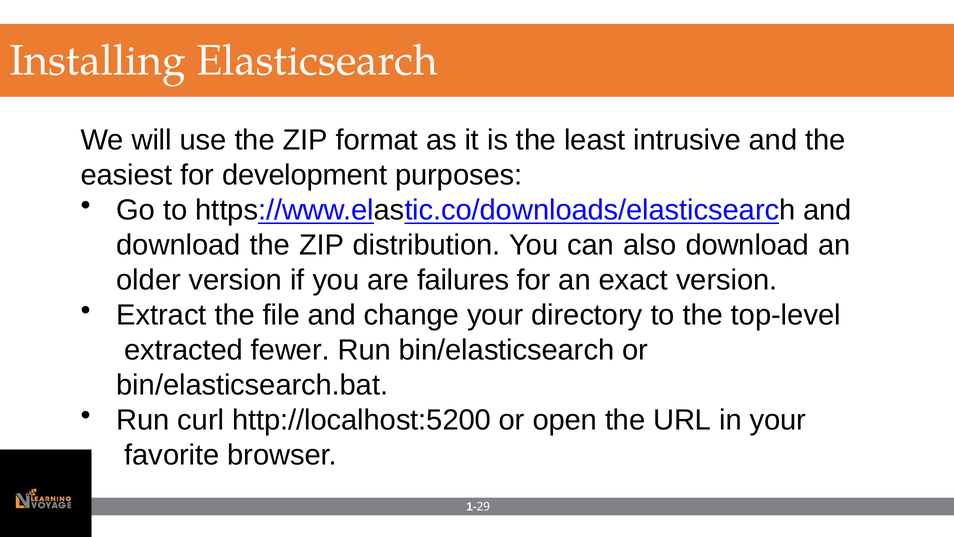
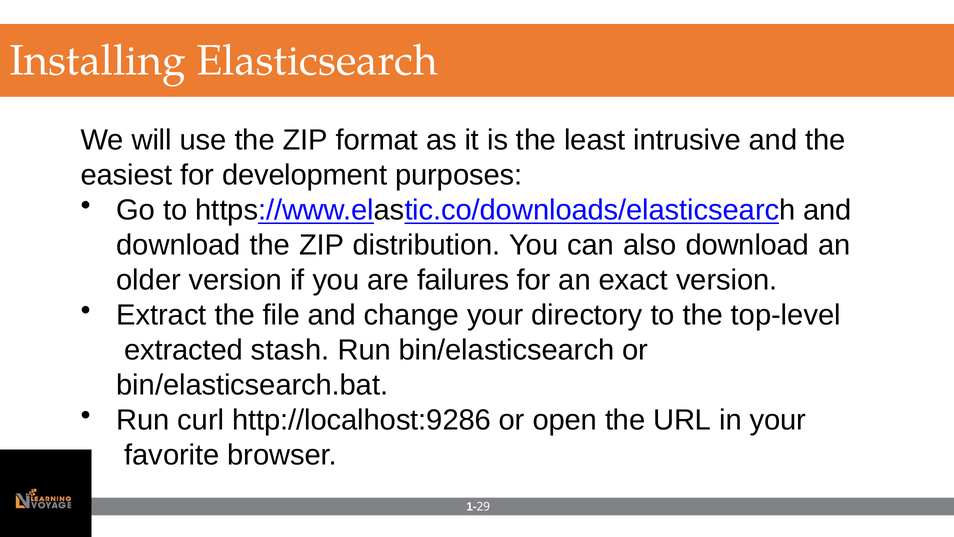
fewer: fewer -> stash (290, 350)
http://localhost:5200: http://localhost:5200 -> http://localhost:9286 (362, 420)
